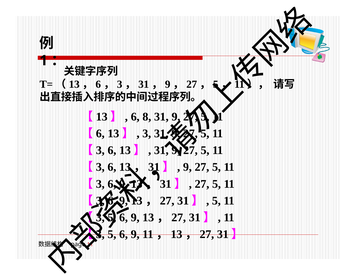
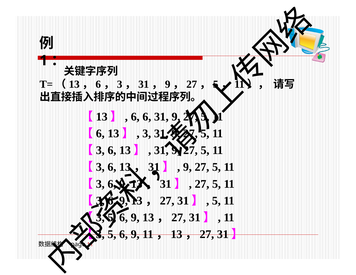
6 8: 8 -> 6 (147, 117)
